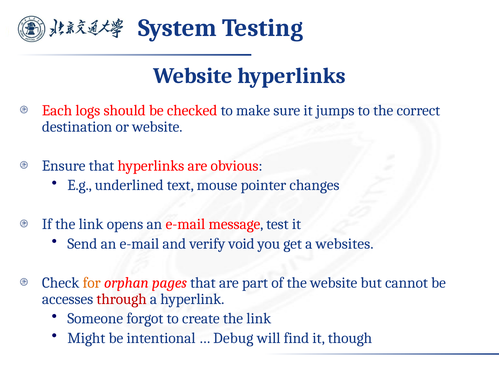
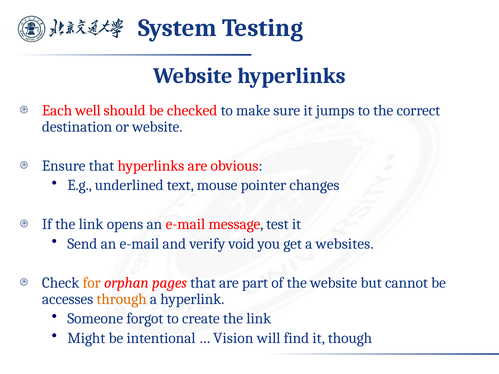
logs: logs -> well (88, 110)
through colour: red -> orange (122, 299)
Debug: Debug -> Vision (233, 338)
